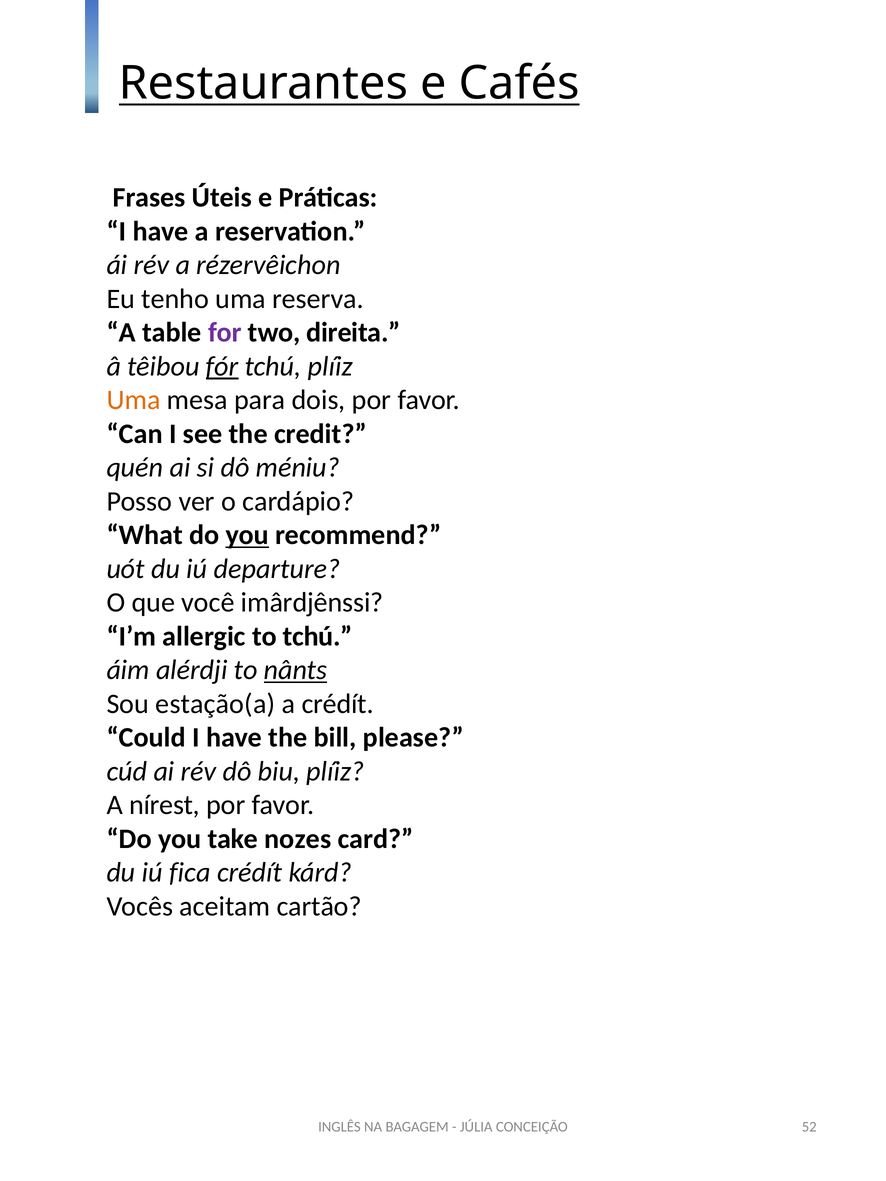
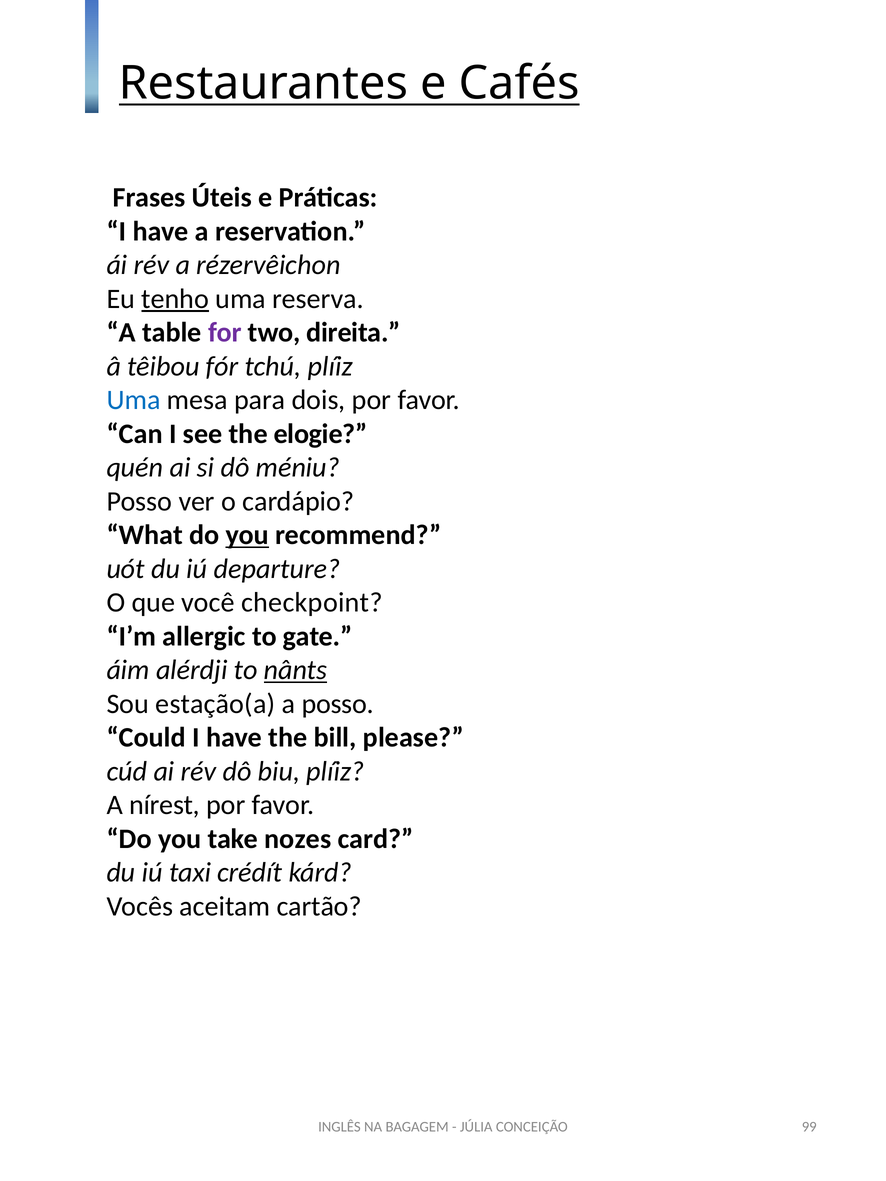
tenho underline: none -> present (175, 299)
fór underline: present -> none (222, 367)
Uma colour: orange -> blue (134, 400)
credit: credit -> elogie (321, 434)
imârdjênssi: imârdjênssi -> checkpoint (312, 603)
to tchú: tchú -> gate (318, 637)
a crédít: crédít -> posso (338, 704)
fica: fica -> taxi (190, 873)
52: 52 -> 99 (809, 1127)
